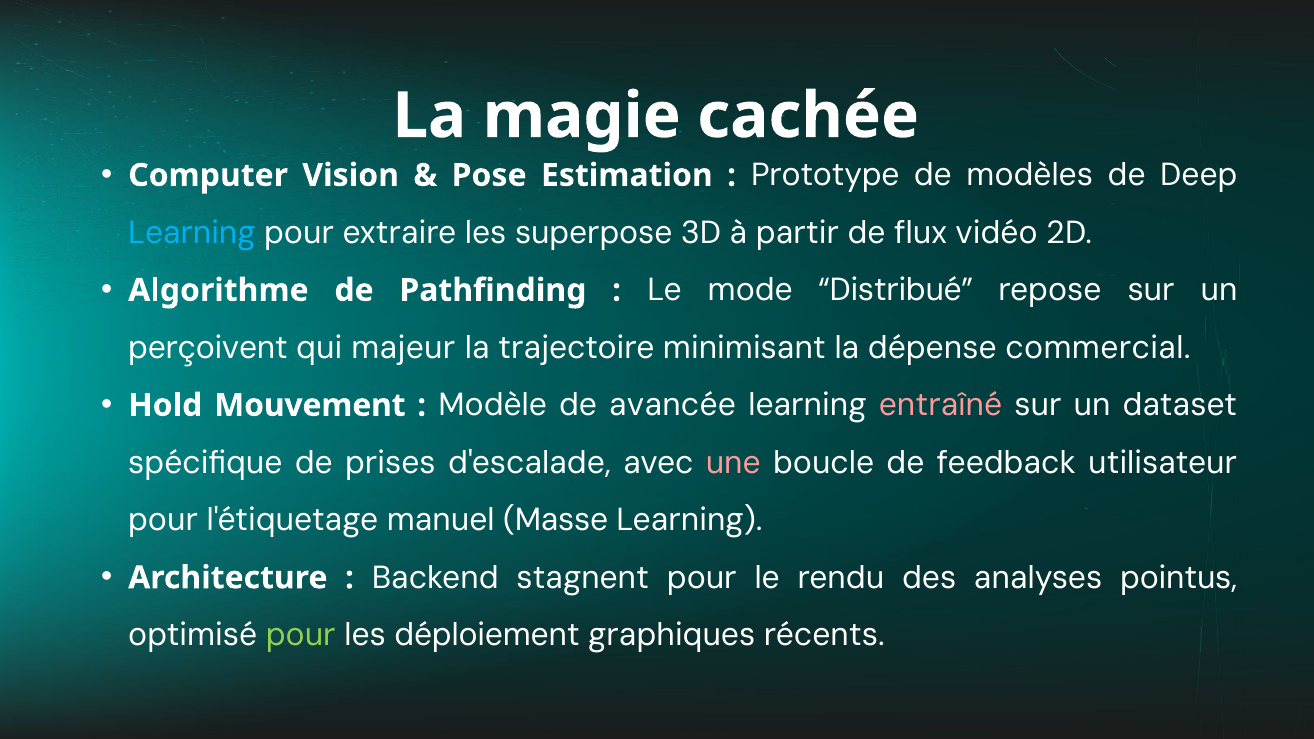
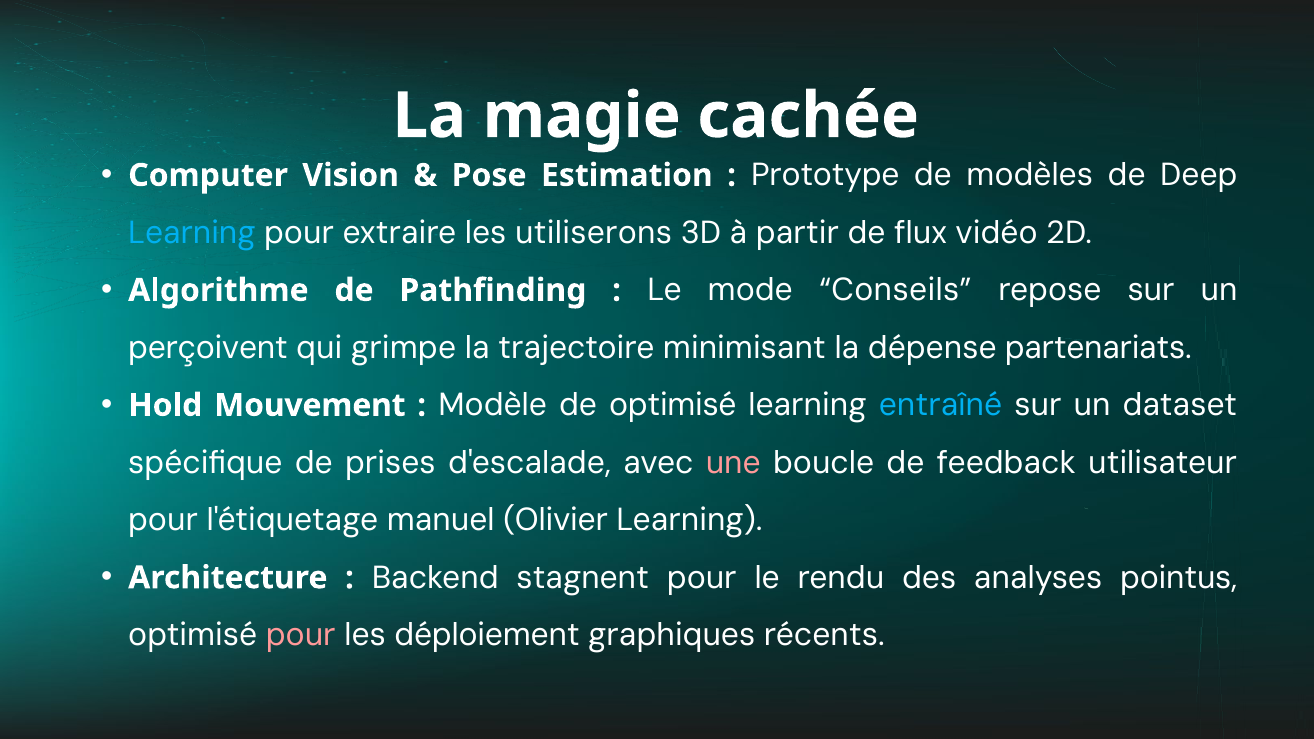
superpose: superpose -> utiliserons (594, 233)
Distribué: Distribué -> Conseils (895, 290)
majeur: majeur -> grimpe (403, 348)
commercial: commercial -> partenariats (1098, 348)
de avancée: avancée -> optimisé (673, 405)
entraîné colour: pink -> light blue (941, 405)
Masse: Masse -> Olivier (556, 520)
pour colour: light green -> pink (301, 635)
